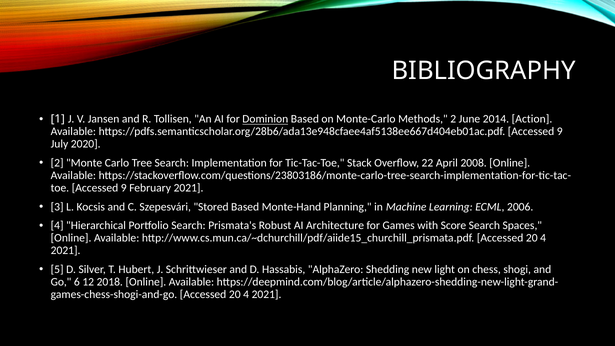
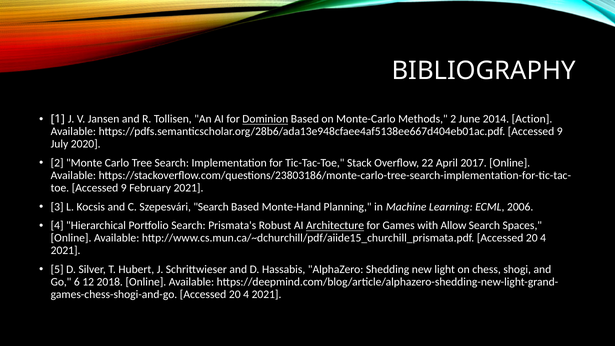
2008: 2008 -> 2017 (474, 163)
Szepesvári Stored: Stored -> Search (211, 207)
Architecture underline: none -> present (335, 226)
Score: Score -> Allow (453, 226)
